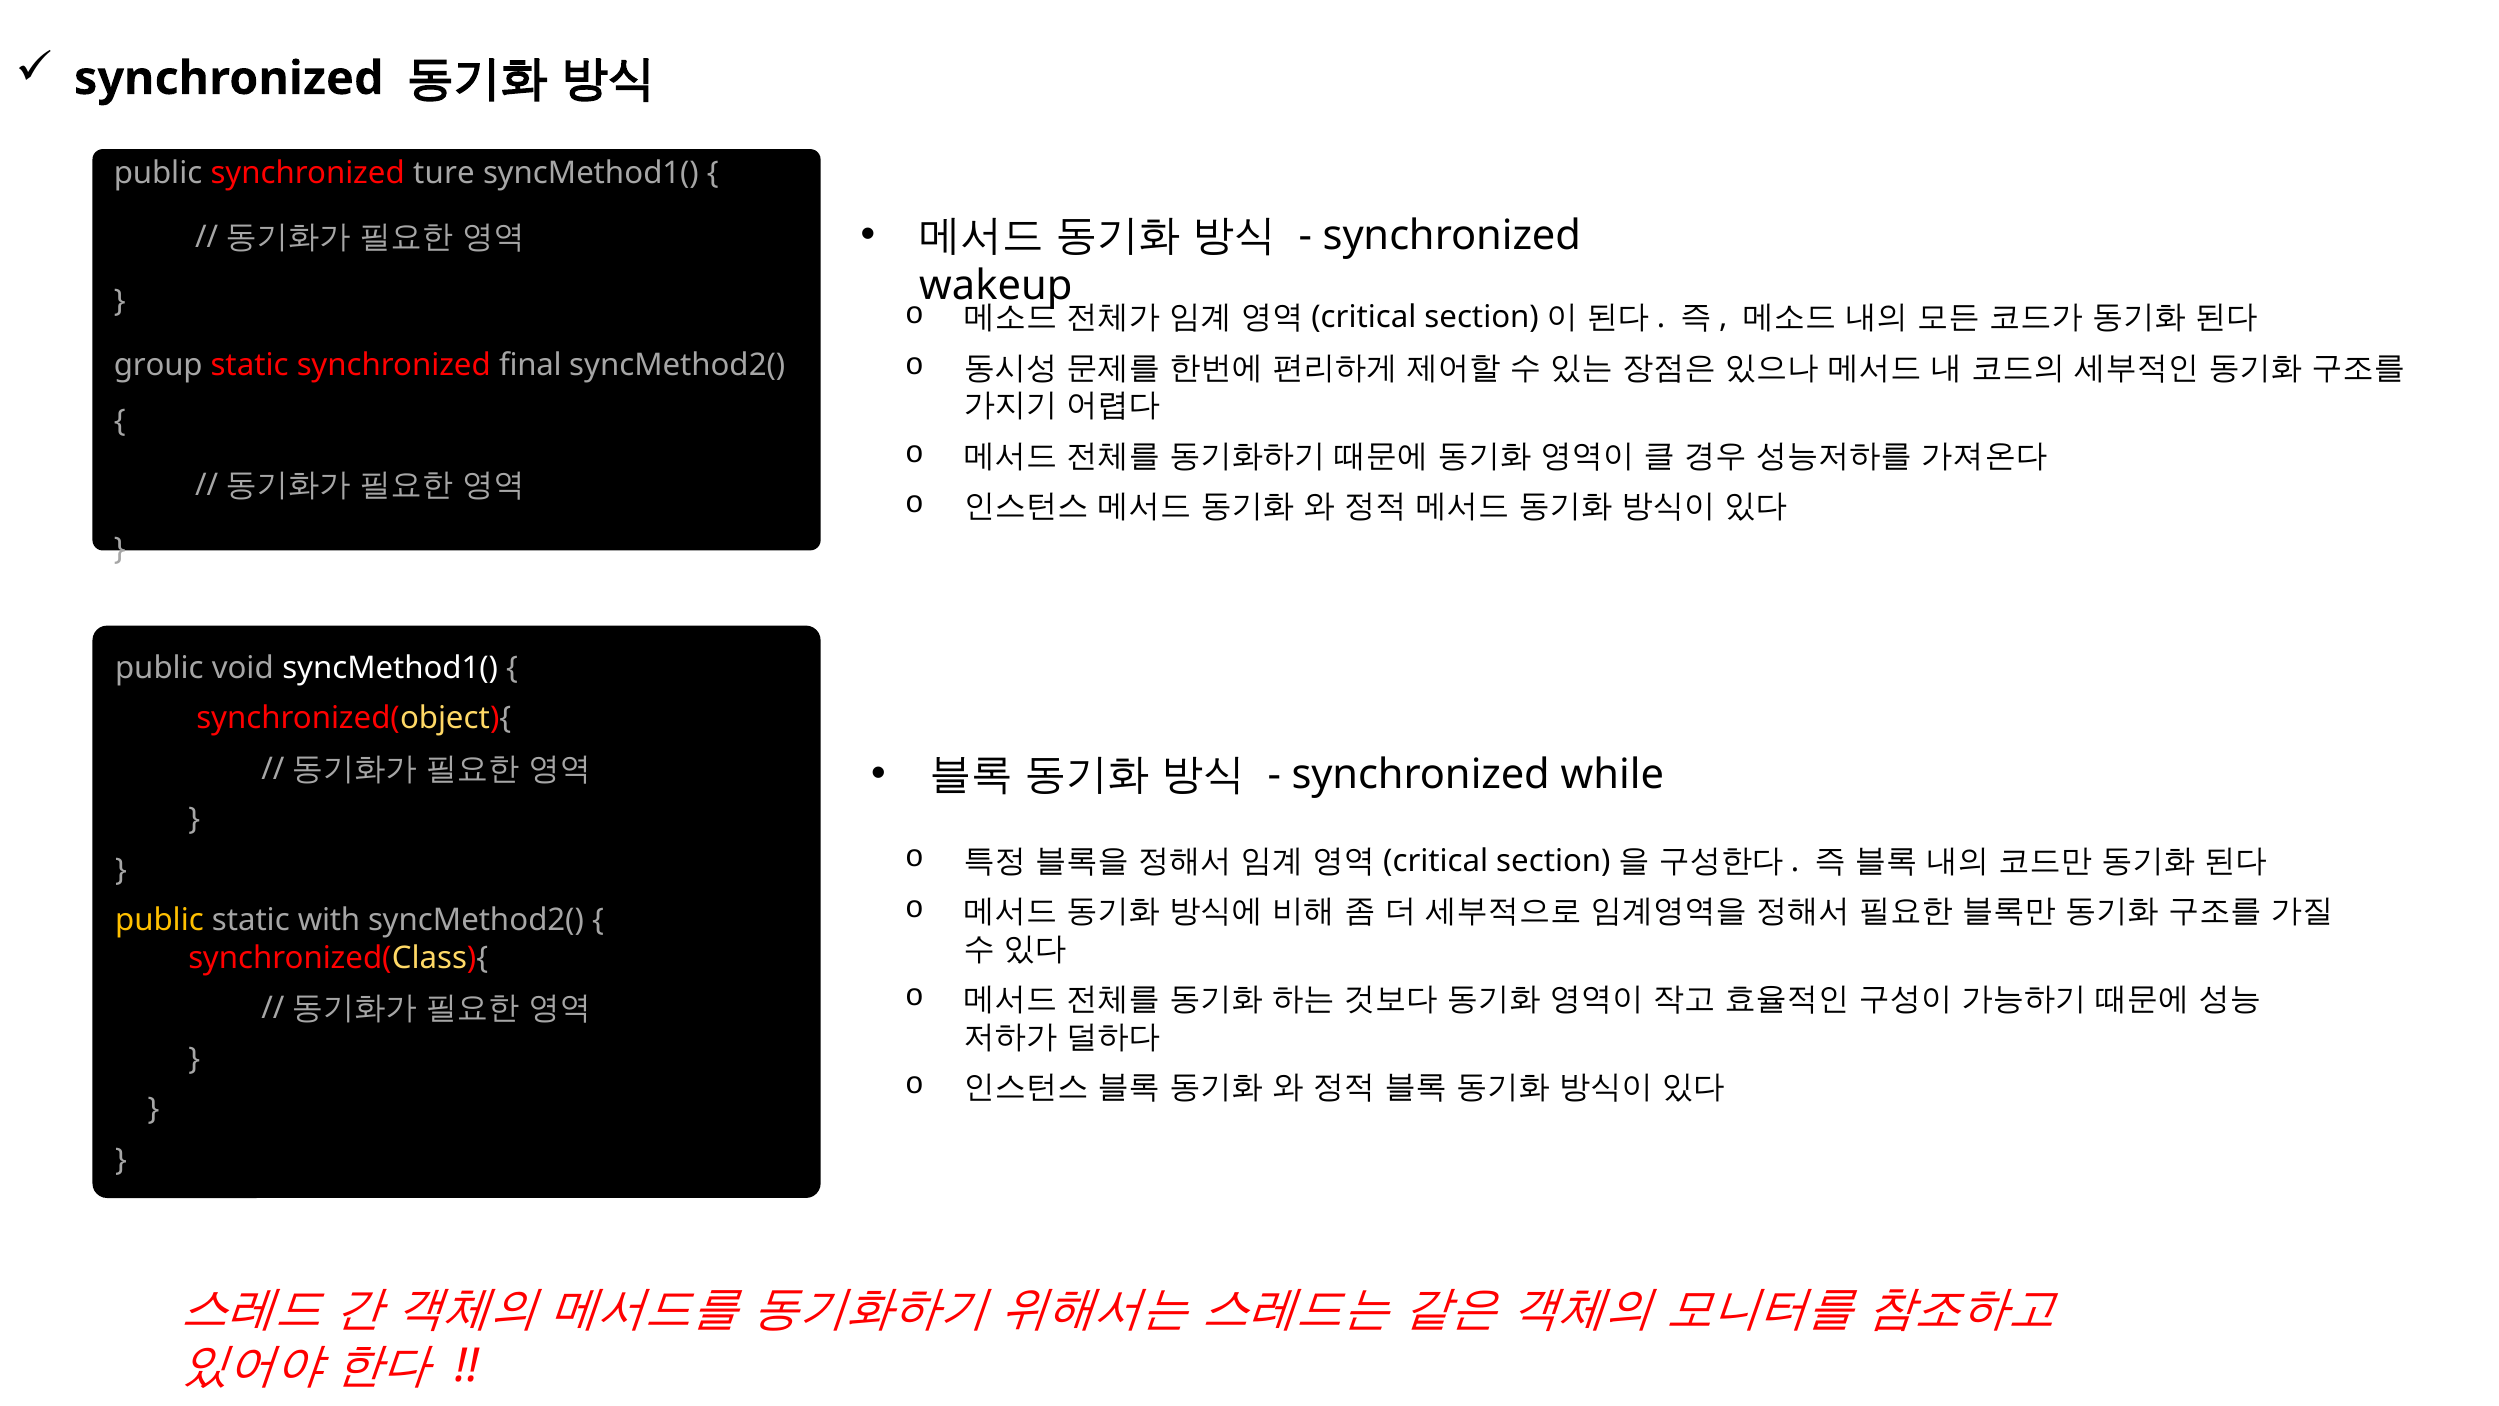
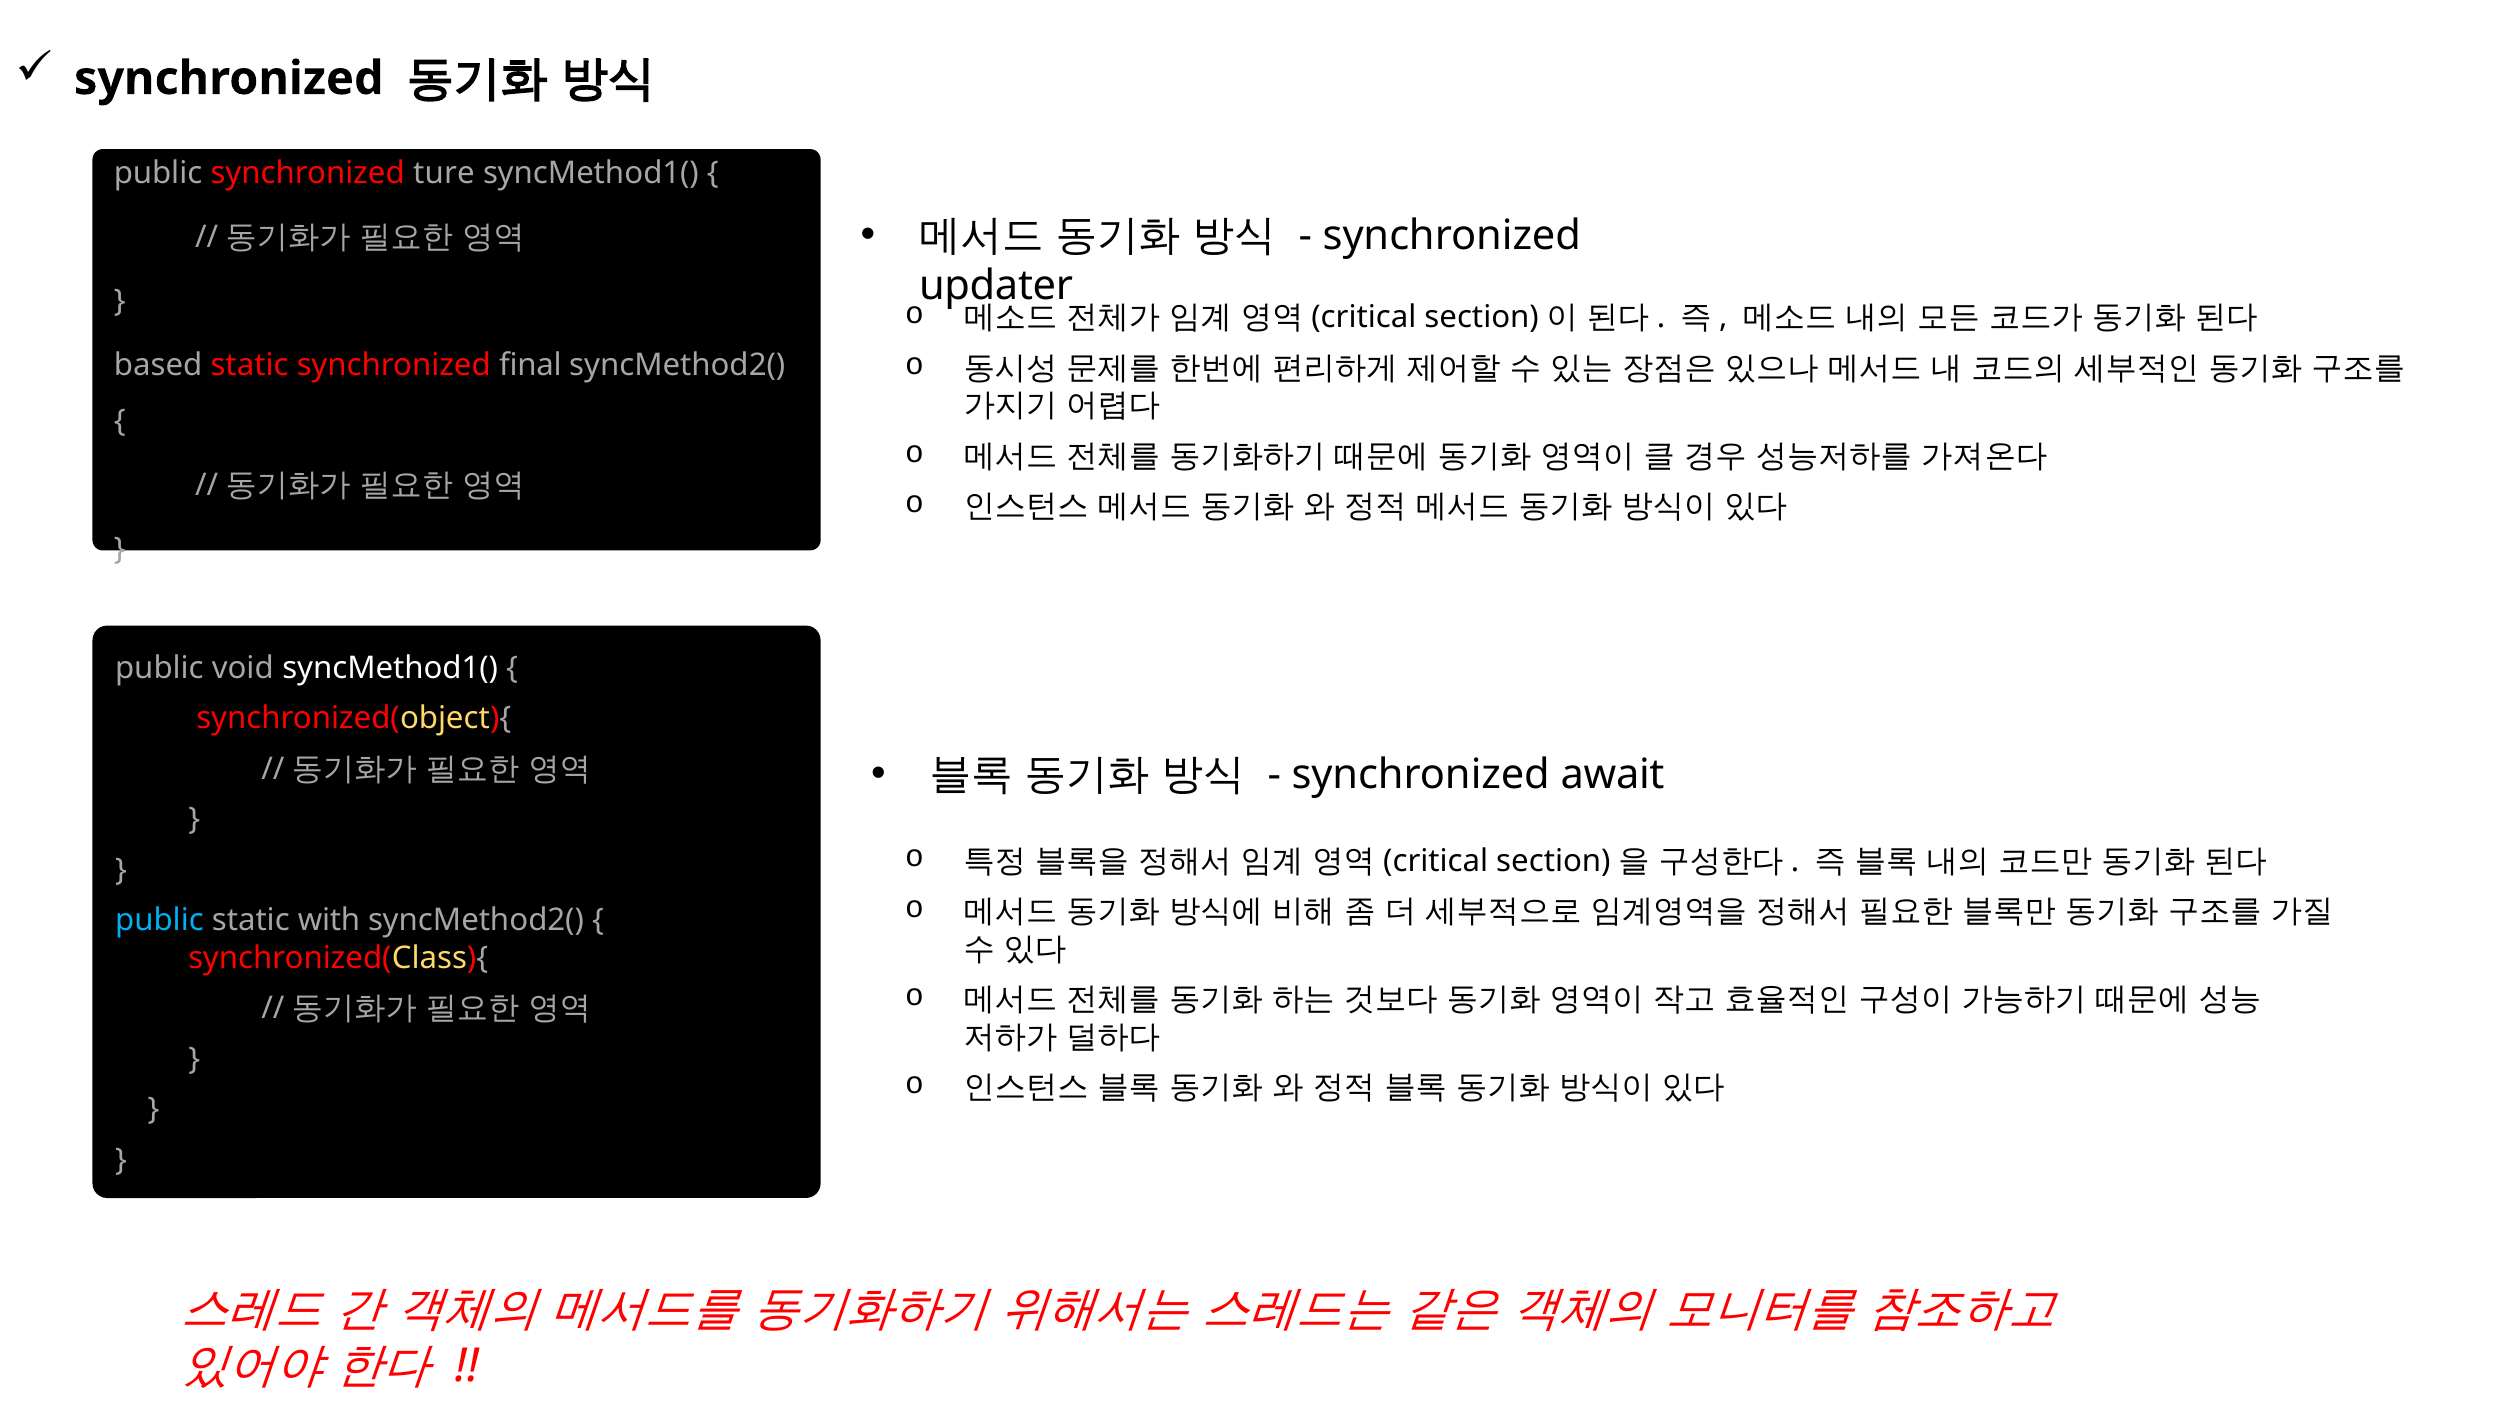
wakeup: wakeup -> updater (996, 286)
group: group -> based (158, 365)
while: while -> await (1613, 775)
public colour: yellow -> light blue (159, 920)
